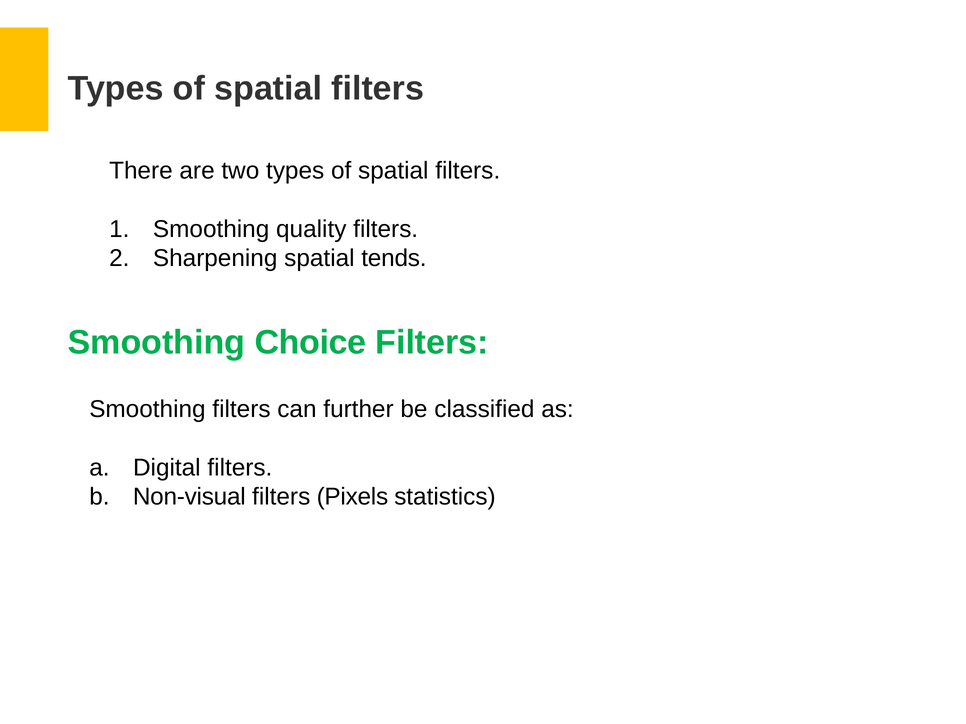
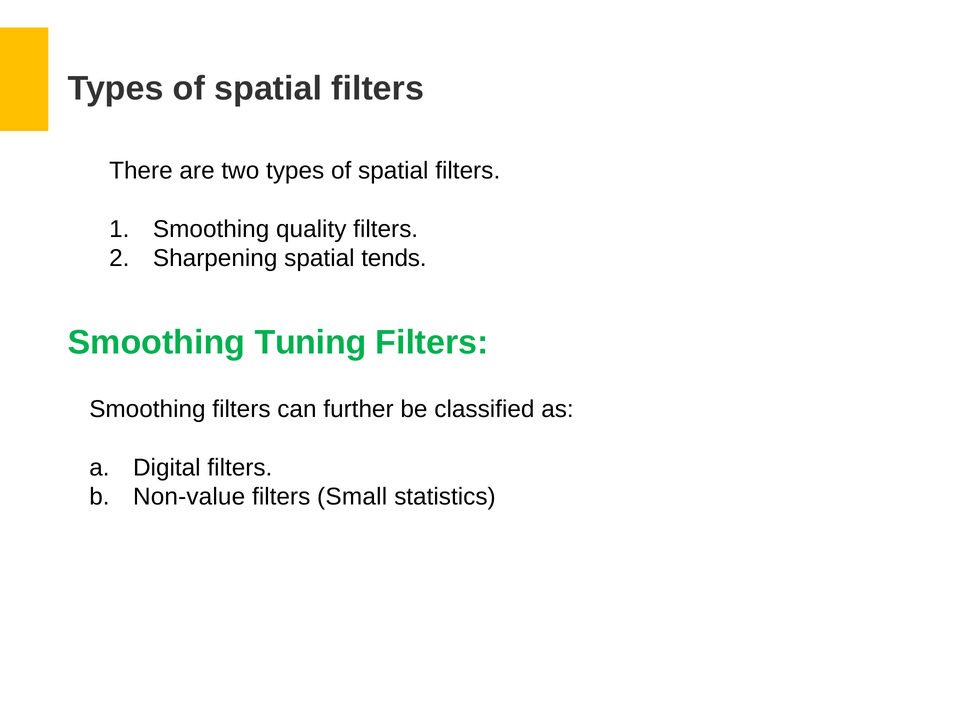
Choice: Choice -> Tuning (310, 343)
Non-visual: Non-visual -> Non-value (189, 497)
Pixels: Pixels -> Small (352, 497)
